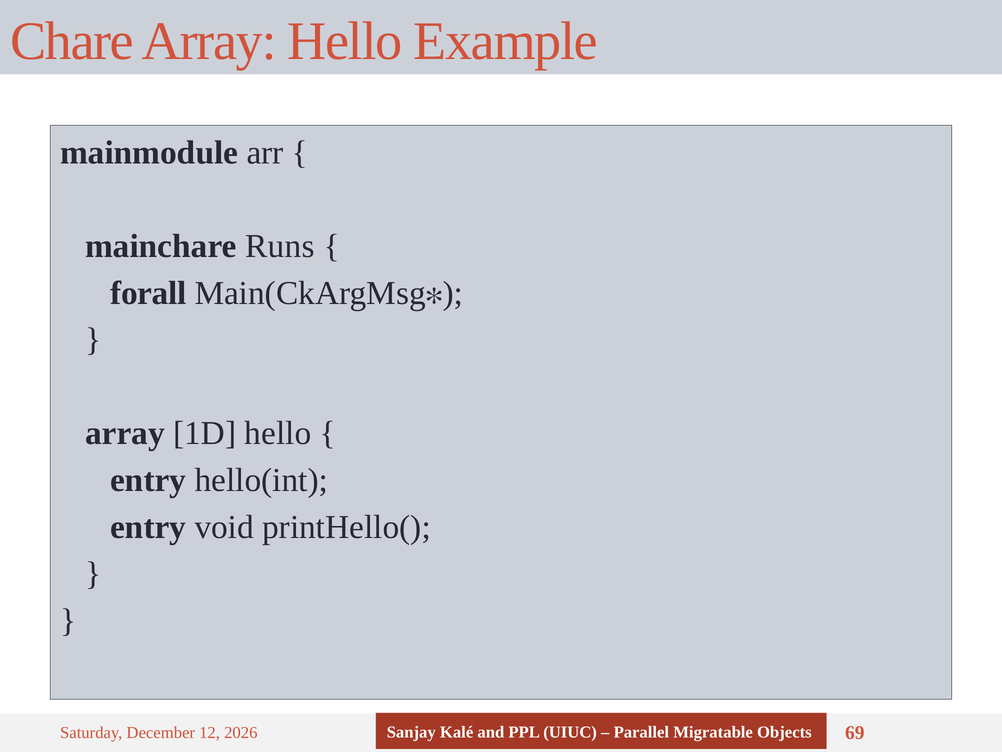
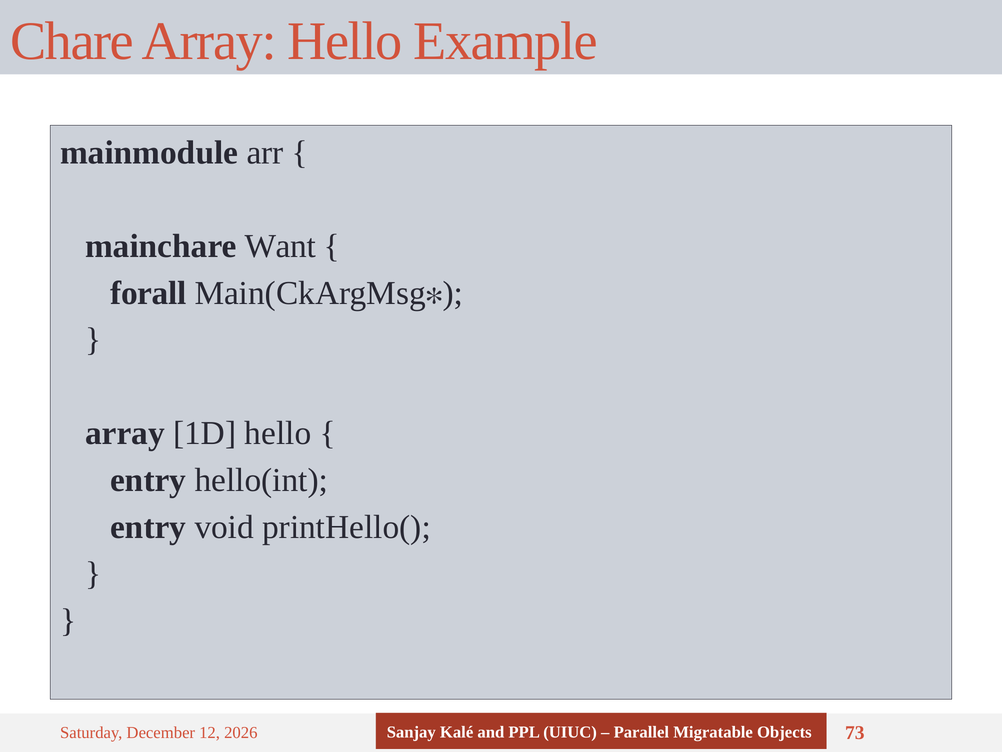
Runs: Runs -> Want (280, 246)
69: 69 -> 73 (855, 732)
